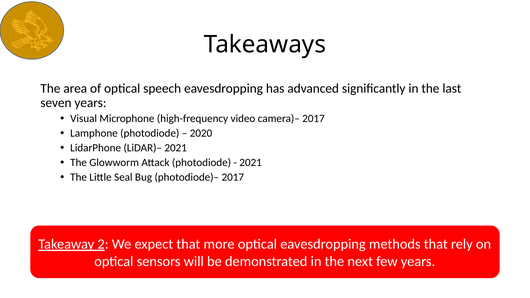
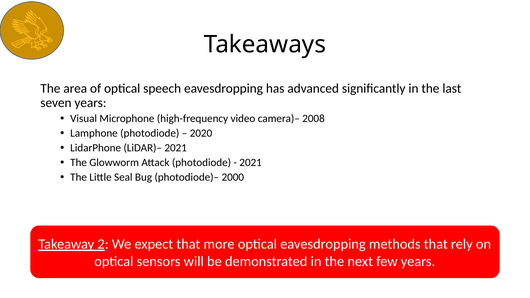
camera)– 2017: 2017 -> 2008 (313, 119)
photodiode)– 2017: 2017 -> 2000 (233, 177)
